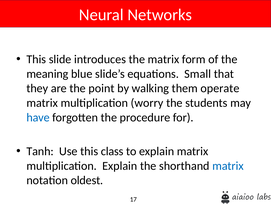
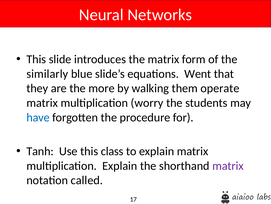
meaning: meaning -> similarly (47, 74)
Small: Small -> Went (198, 74)
point: point -> more (102, 88)
matrix colour: blue -> purple (228, 165)
oldest: oldest -> called (87, 180)
